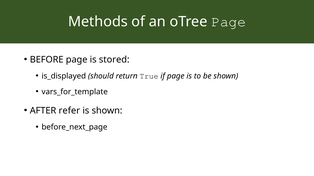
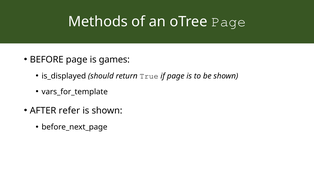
stored: stored -> games (114, 60)
